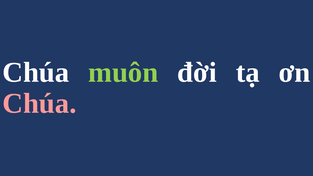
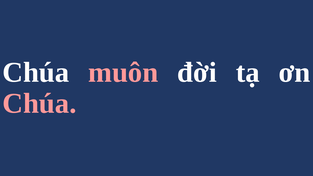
muôn colour: light green -> pink (123, 72)
